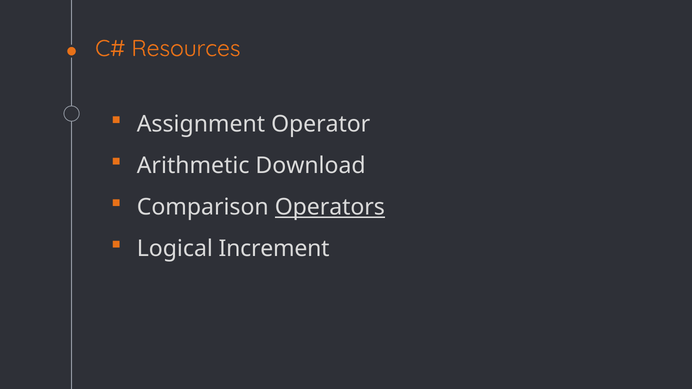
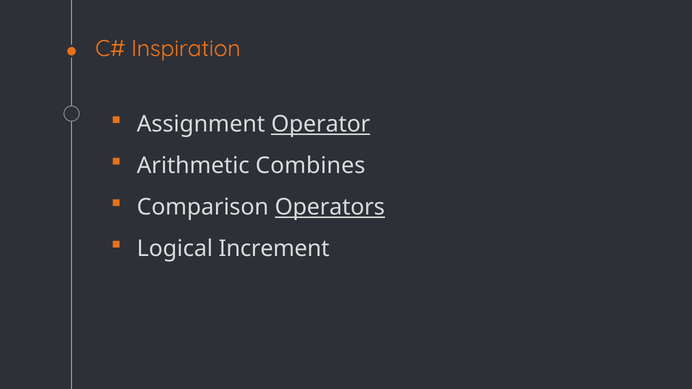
Resources: Resources -> Inspiration (186, 49)
Operator underline: none -> present (321, 124)
Download: Download -> Combines (310, 166)
